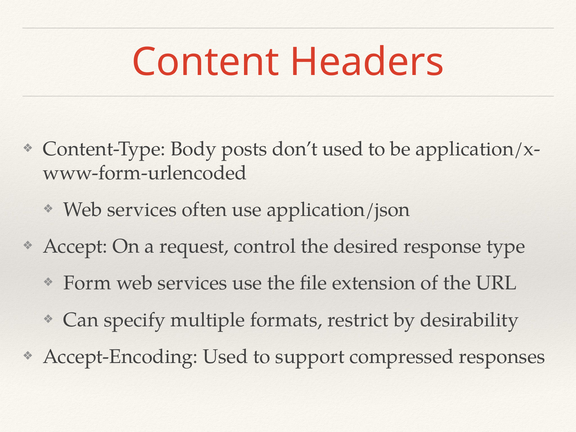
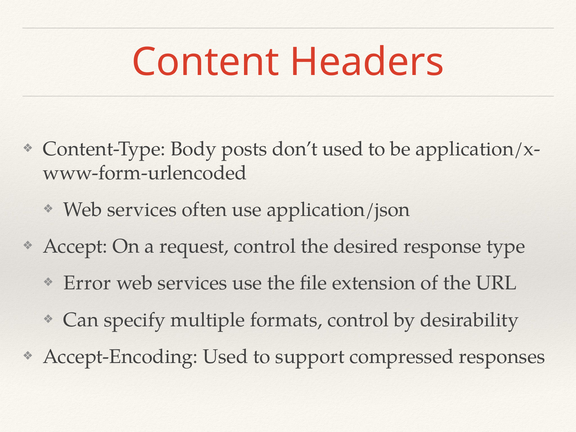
Form: Form -> Error (87, 283)
formats restrict: restrict -> control (358, 320)
